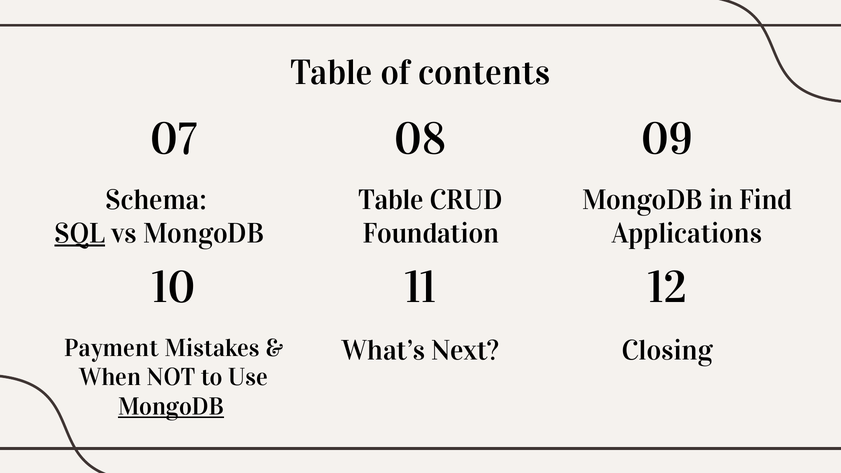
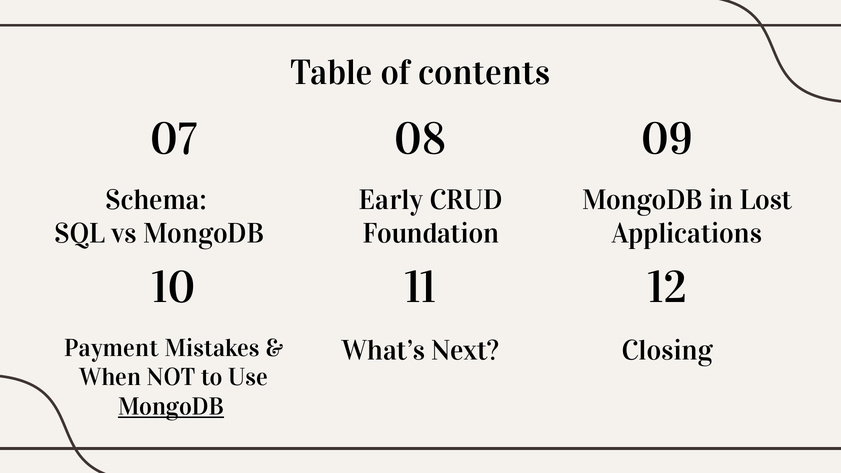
Table: Table -> Early (391, 200)
Find: Find -> Lost (766, 200)
SQL underline: present -> none (80, 233)
